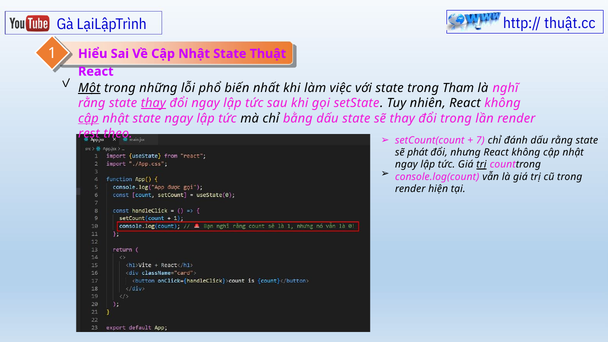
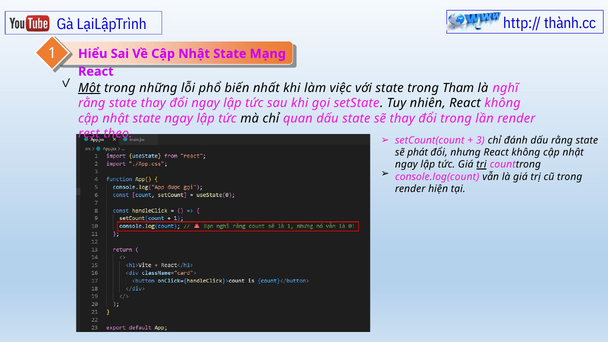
thuật.cc: thuật.cc -> thành.cc (570, 23)
Thuật: Thuật -> Mạng (268, 54)
thay underline: present -> none (153, 103)
cập underline: present -> none (88, 118)
bằng: bằng -> quan (298, 118)
7: 7 -> 3 (480, 140)
